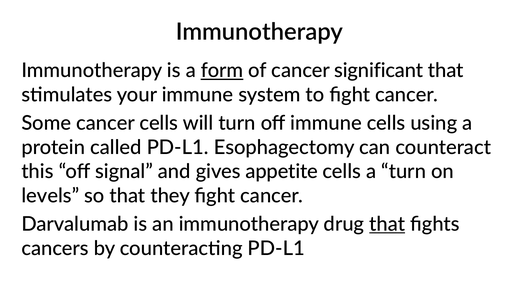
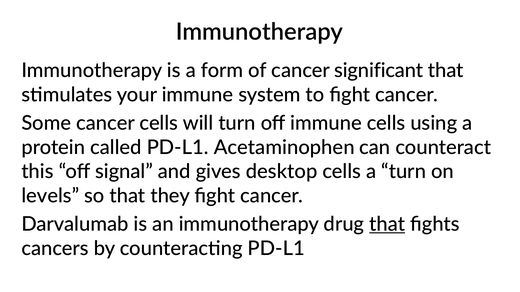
form underline: present -> none (222, 71)
Esophagectomy: Esophagectomy -> Acetaminophen (284, 148)
appetite: appetite -> desktop (282, 172)
